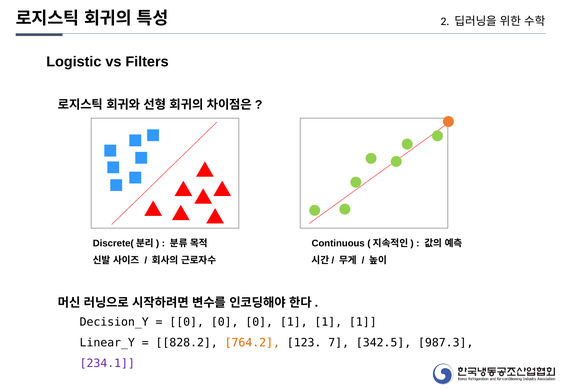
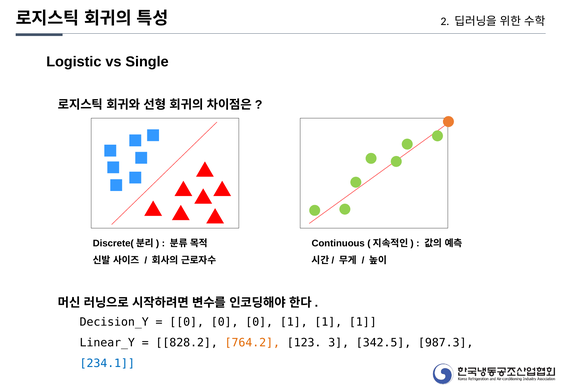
Filters: Filters -> Single (147, 62)
7: 7 -> 3 (339, 343)
234.1 colour: purple -> blue (107, 364)
